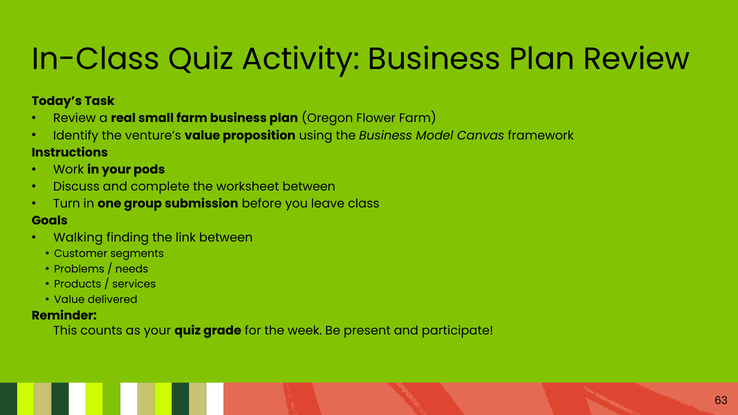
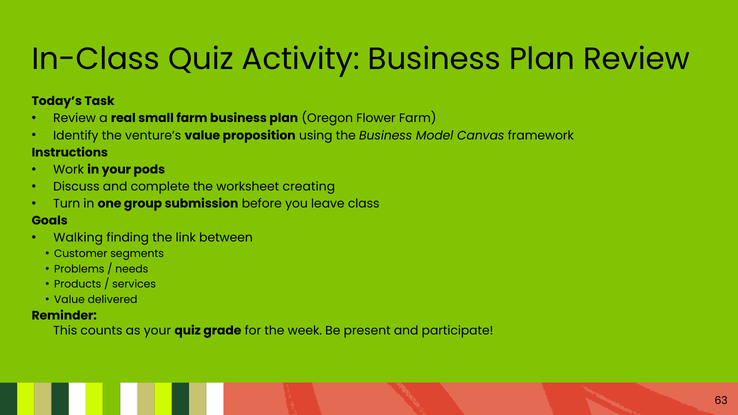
worksheet between: between -> creating (309, 187)
